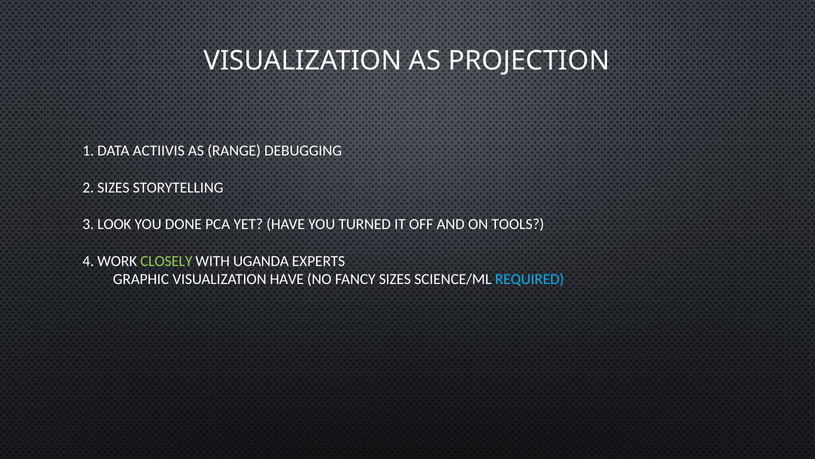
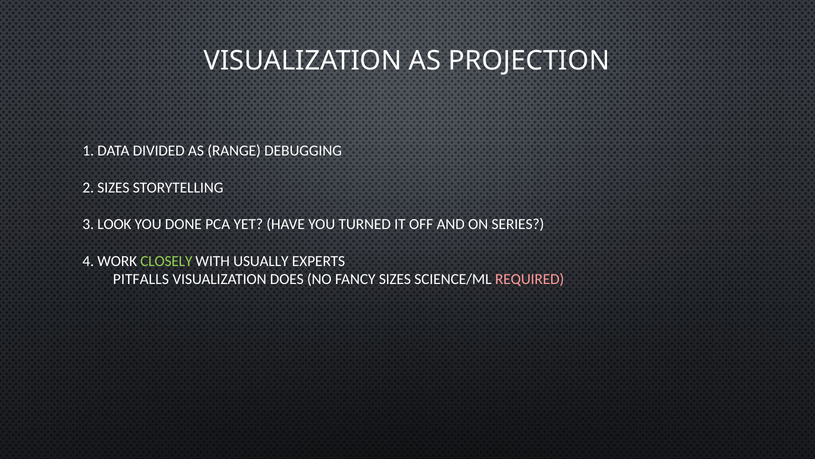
ACTIIVIS: ACTIIVIS -> DIVIDED (159, 151)
TOOLS: TOOLS -> SERIES (518, 224)
UGANDA: UGANDA -> USUALLY (261, 261)
GRAPHIC: GRAPHIC -> PITFALLS (141, 279)
VISUALIZATION HAVE: HAVE -> DOES (287, 279)
REQUIRED colour: light blue -> pink (530, 279)
